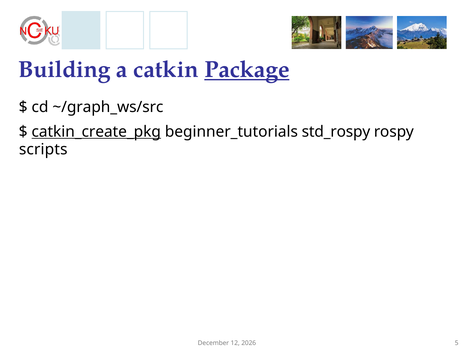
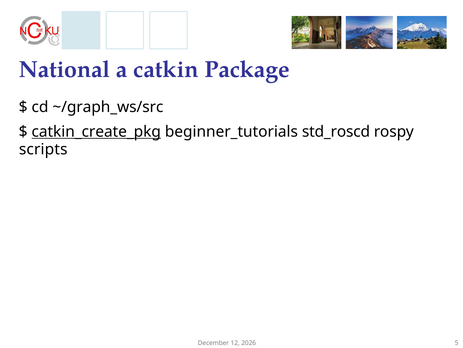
Building: Building -> National (64, 69)
Package underline: present -> none (247, 69)
std_rospy: std_rospy -> std_roscd (336, 131)
